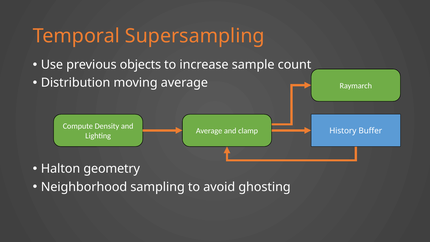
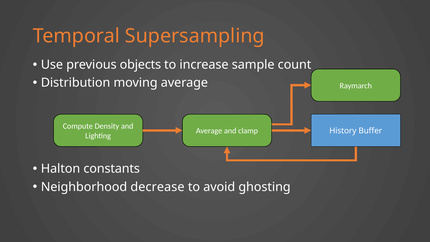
geometry: geometry -> constants (112, 169)
sampling: sampling -> decrease (157, 187)
